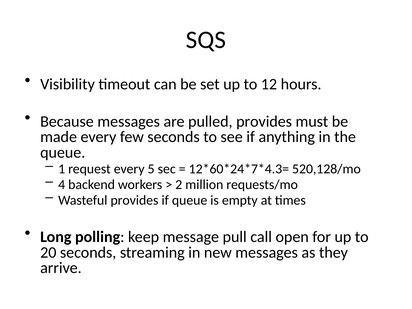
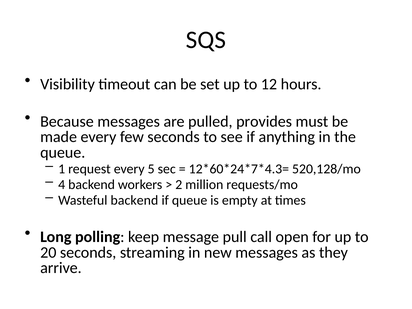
Wasteful provides: provides -> backend (134, 200)
